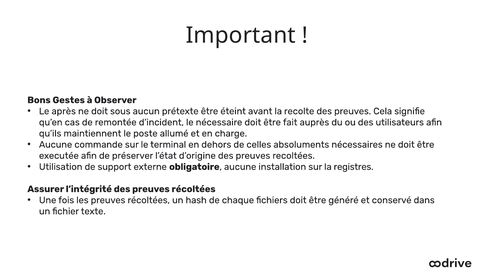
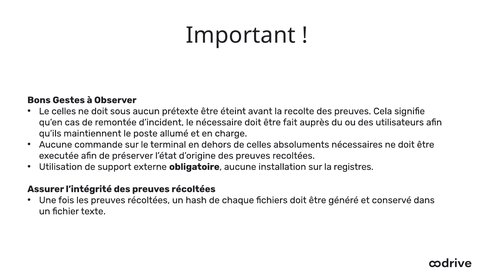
Le après: après -> celles (64, 111)
